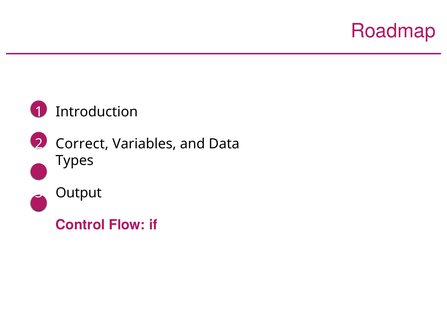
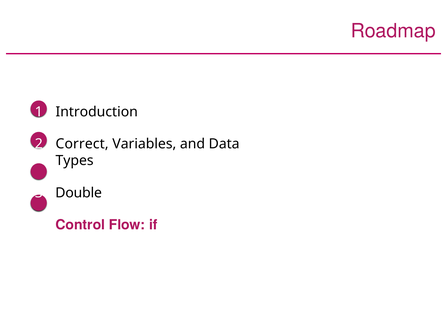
Output: Output -> Double (79, 192)
